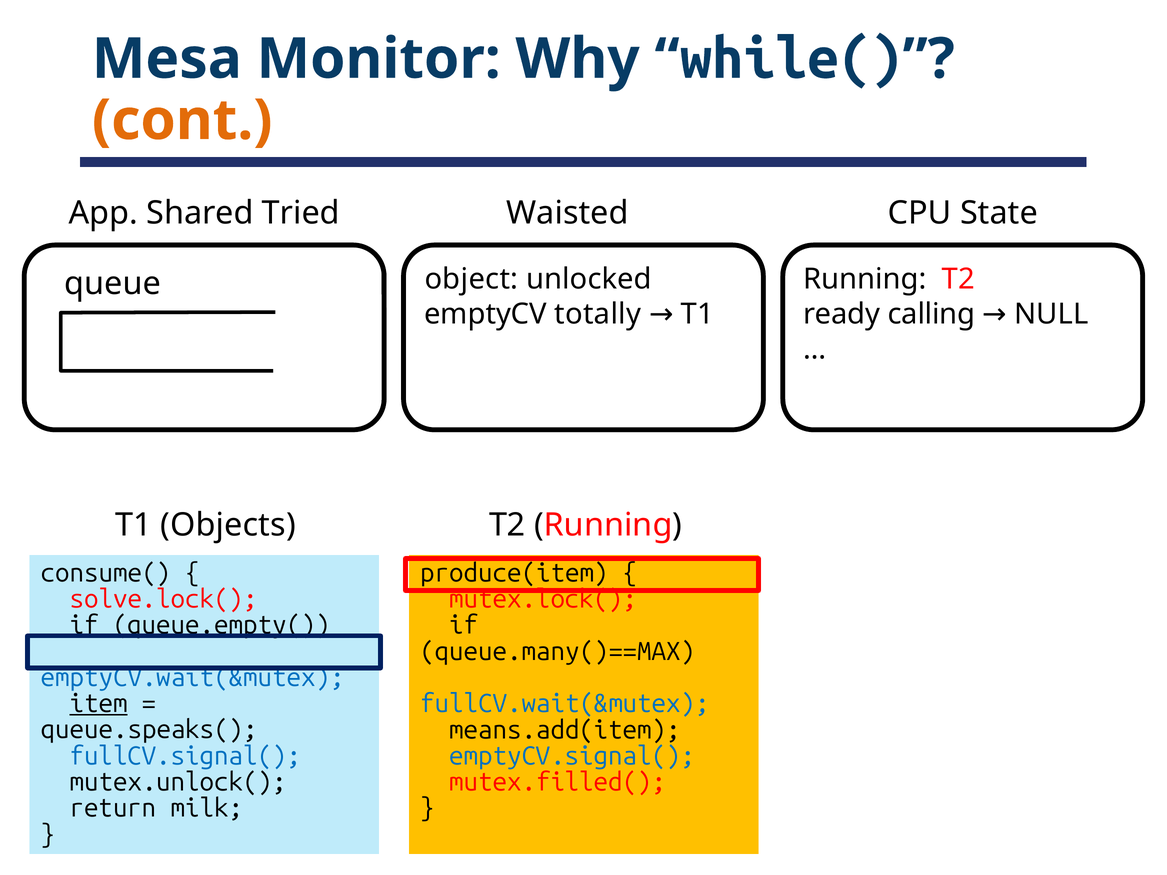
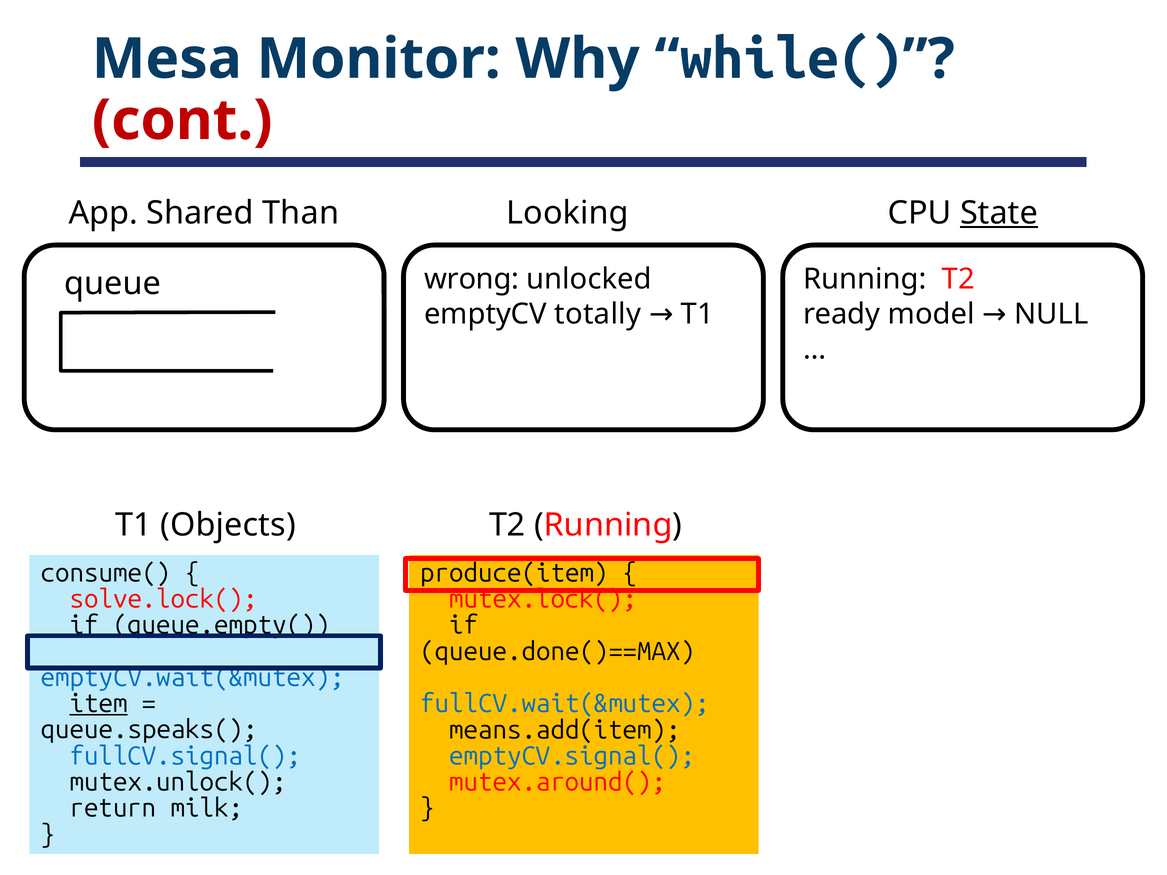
cont colour: orange -> red (182, 120)
Tried: Tried -> Than (301, 213)
Waisted: Waisted -> Looking (567, 213)
State underline: none -> present (999, 213)
object: object -> wrong (472, 279)
calling: calling -> model (931, 314)
queue.many()==MAX: queue.many()==MAX -> queue.done()==MAX (558, 652)
mutex.filled(: mutex.filled( -> mutex.around( (558, 782)
